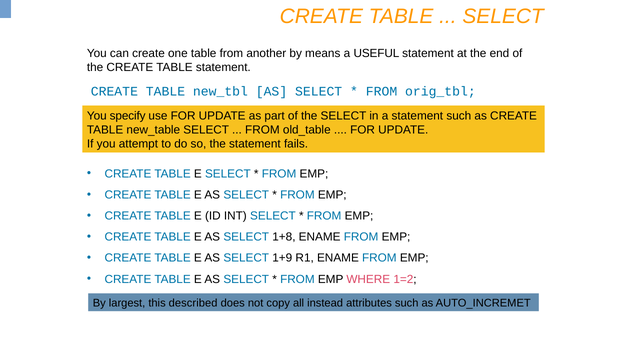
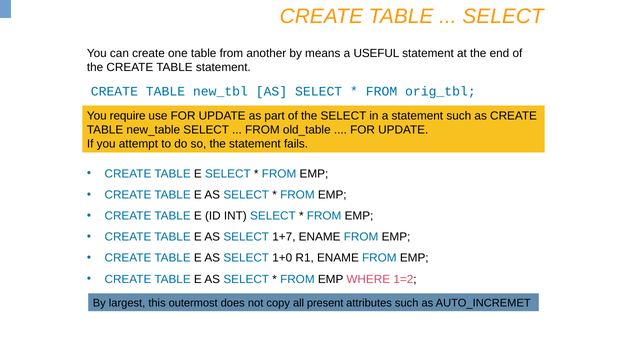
specify: specify -> require (128, 116)
1+8: 1+8 -> 1+7 (284, 237)
1+9: 1+9 -> 1+0 (282, 259)
described: described -> outermost (193, 304)
instead: instead -> present (325, 304)
